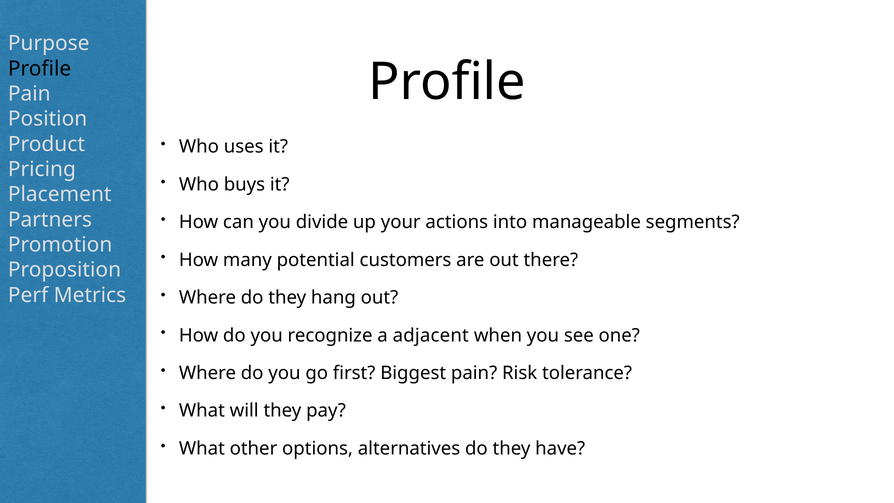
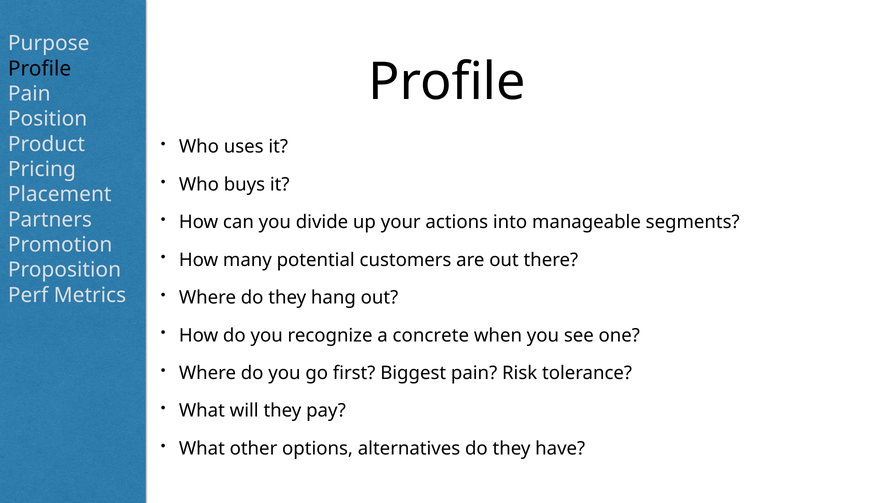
adjacent: adjacent -> concrete (431, 335)
